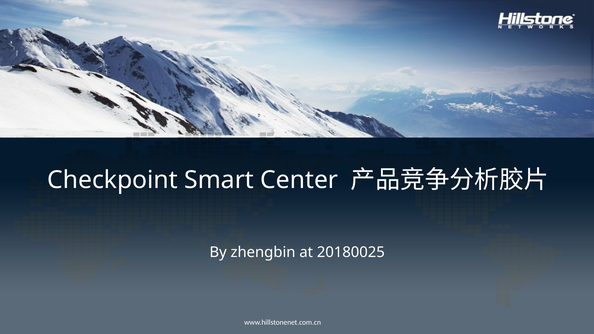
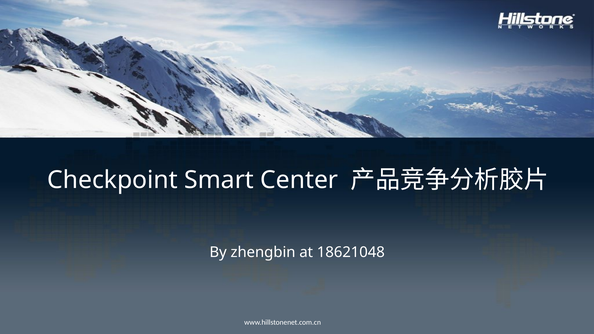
20180025: 20180025 -> 18621048 (351, 252)
